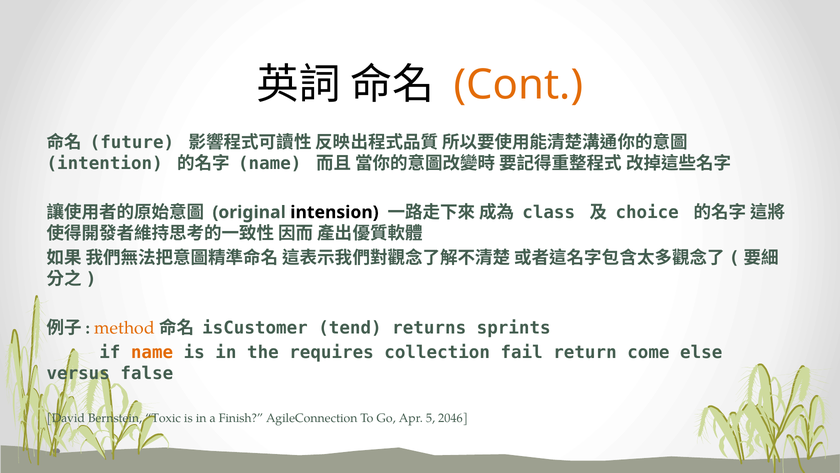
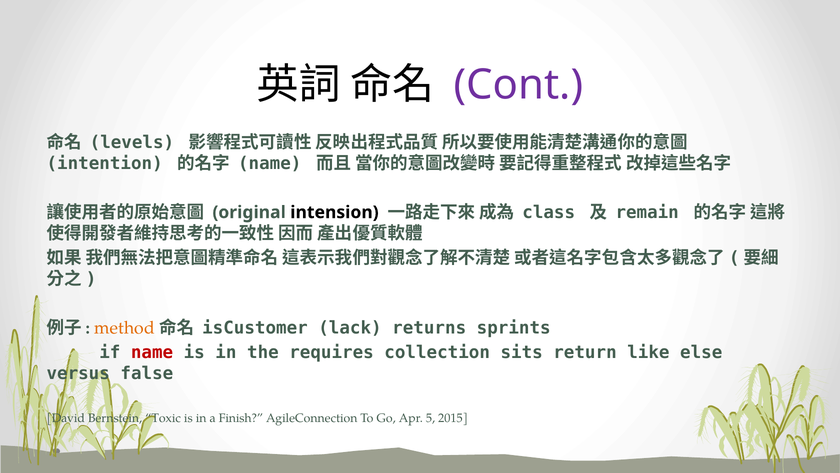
Cont colour: orange -> purple (518, 85)
future: future -> levels (132, 142)
choice: choice -> remain (647, 212)
tend: tend -> lack (350, 328)
name colour: orange -> red (152, 352)
fail: fail -> sits (522, 352)
come: come -> like (648, 352)
2046: 2046 -> 2015 (453, 418)
